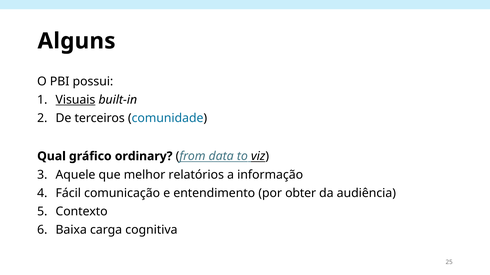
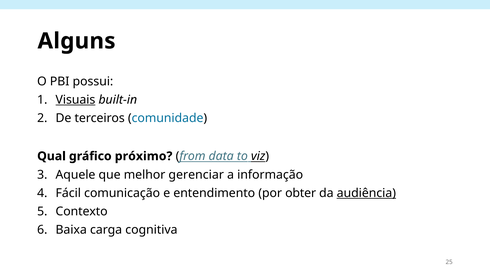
ordinary: ordinary -> próximo (144, 157)
relatórios: relatórios -> gerenciar (196, 175)
audiência underline: none -> present (366, 194)
